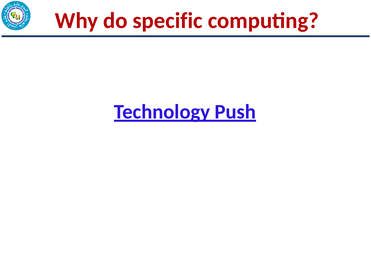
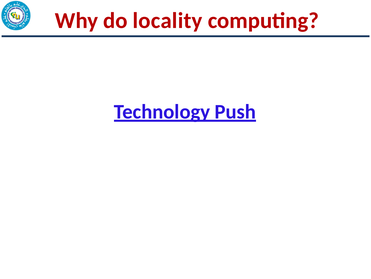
specific: specific -> locality (168, 21)
